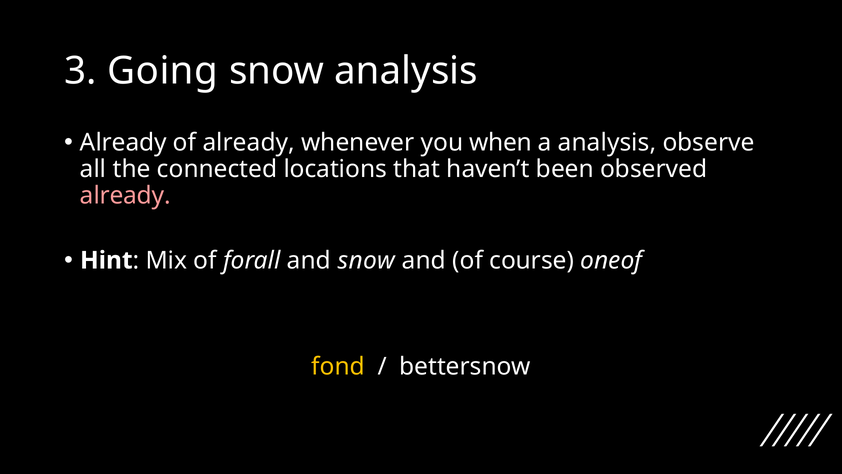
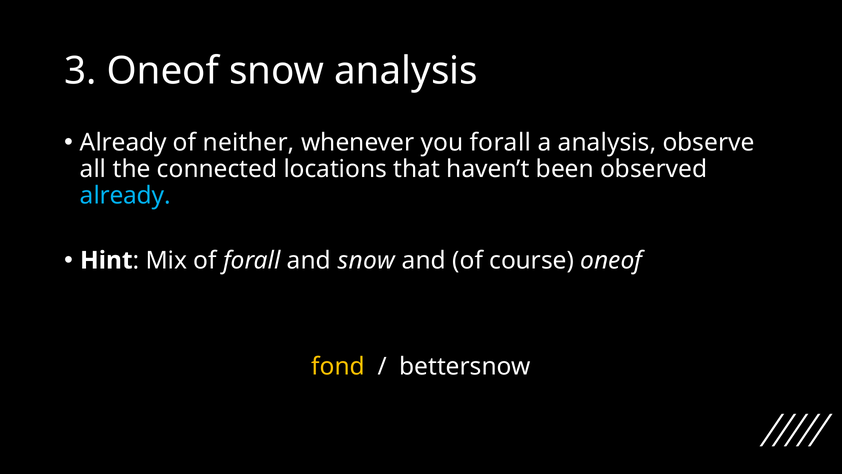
3 Going: Going -> Oneof (163, 71)
of already: already -> neither (249, 142)
you when: when -> forall (500, 142)
already colour: pink -> light blue (125, 195)
